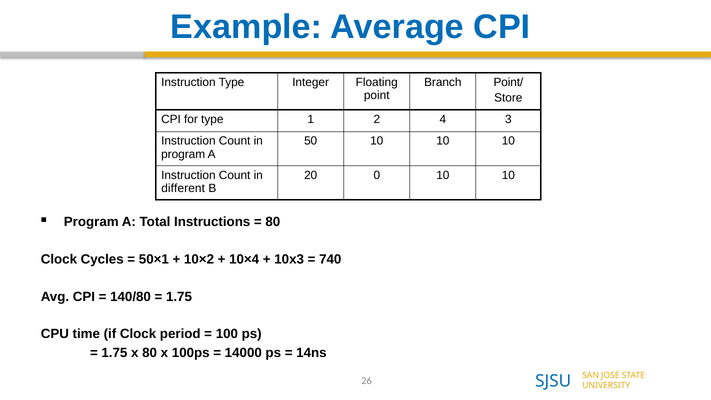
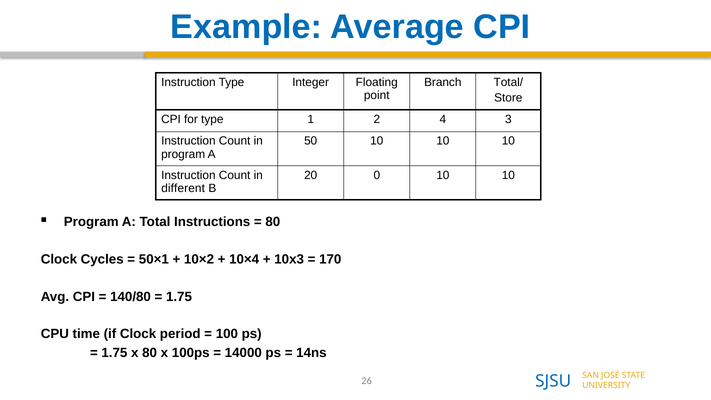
Point/: Point/ -> Total/ (508, 82)
740: 740 -> 170 (330, 259)
